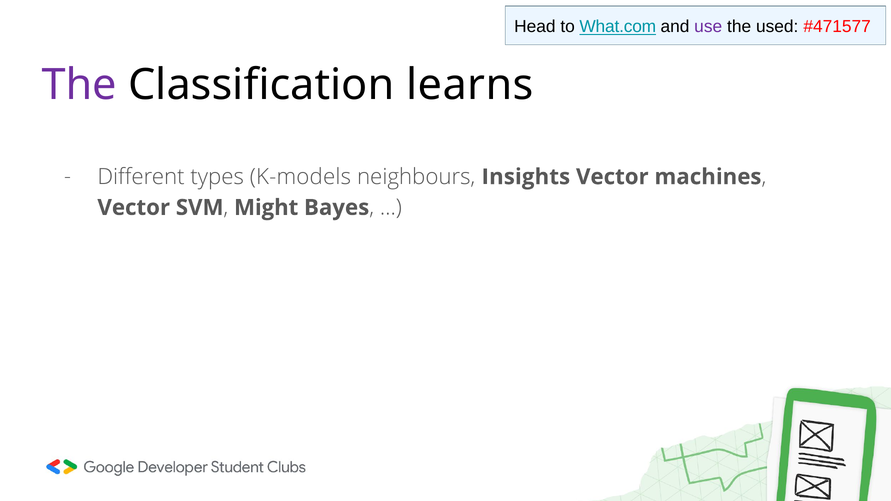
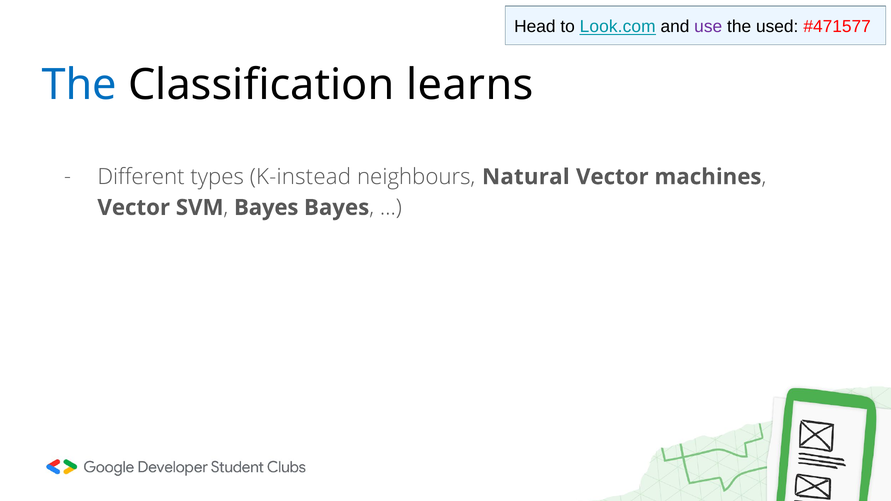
What.com: What.com -> Look.com (618, 27)
The colour: purple -> blue (79, 85)
K-models: K-models -> K-instead (300, 177)
Insights: Insights -> Natural (526, 177)
SVM Might: Might -> Bayes (266, 208)
